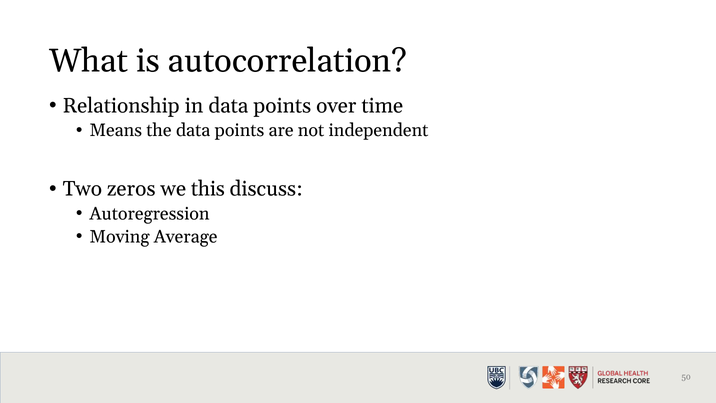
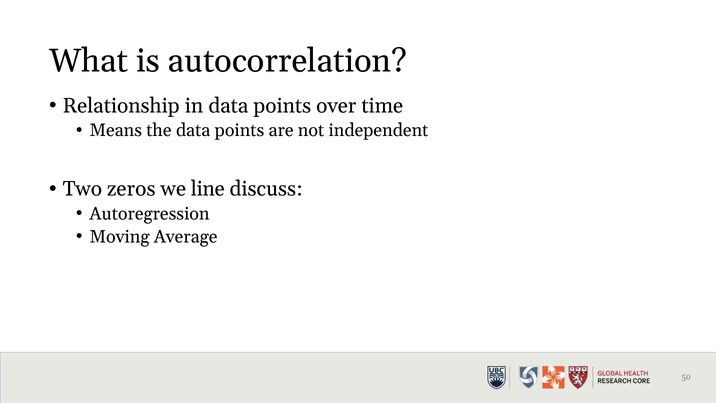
this: this -> line (208, 189)
